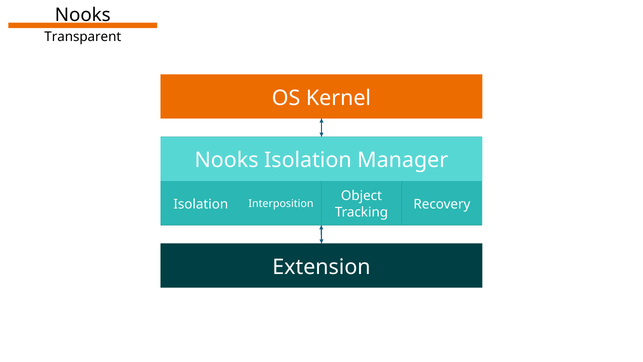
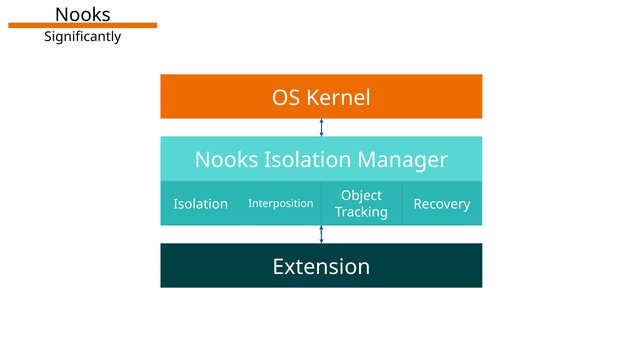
Transparent: Transparent -> Significantly (83, 37)
